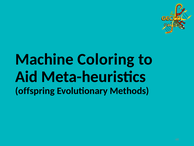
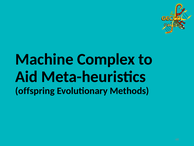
Coloring: Coloring -> Complex (106, 59)
